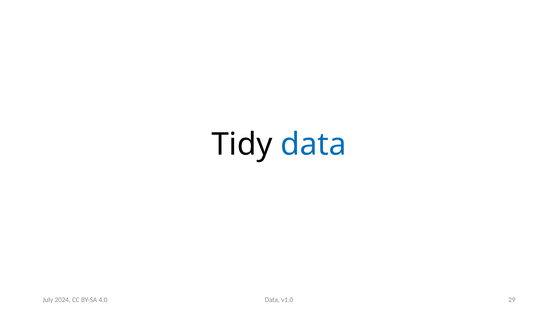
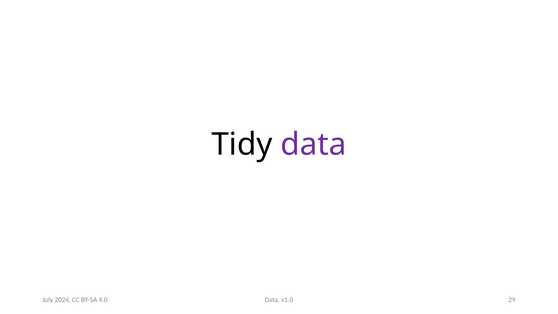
data colour: blue -> purple (313, 144)
